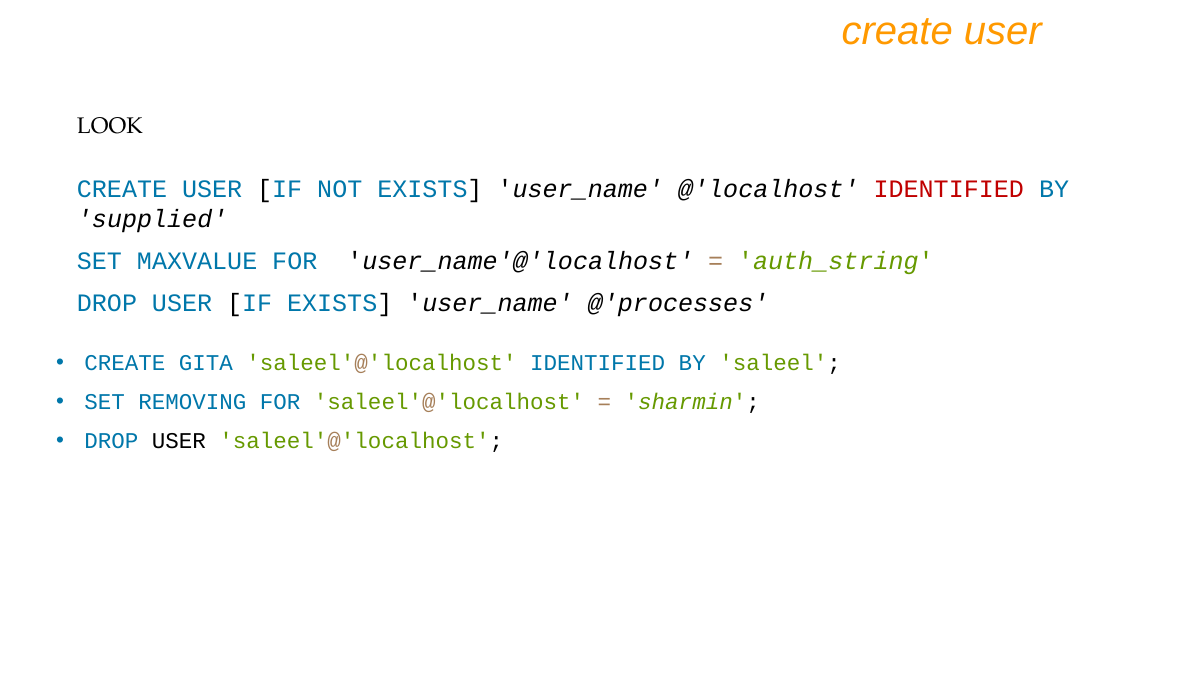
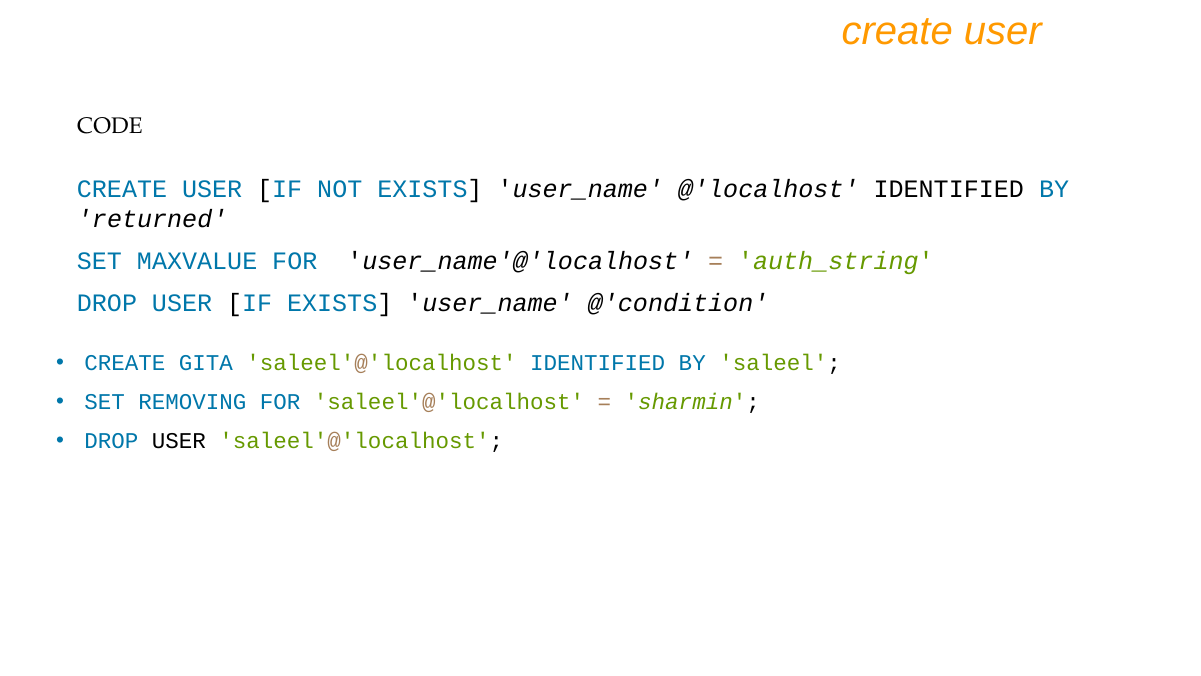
LOOK: LOOK -> CODE (110, 126)
IDENTIFIED colour: red -> black (949, 189)
supplied: supplied -> returned (152, 219)
@'processes: @'processes -> @'condition (678, 303)
